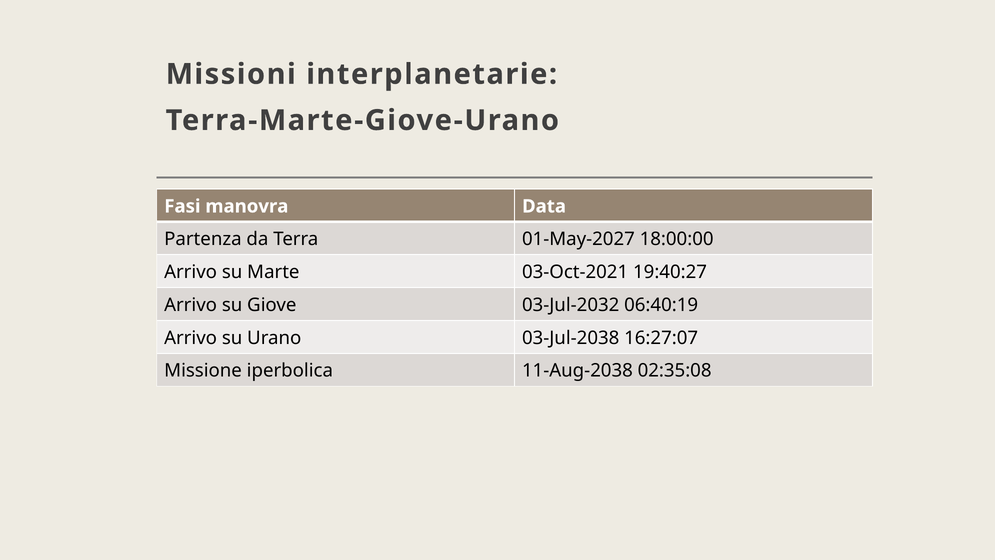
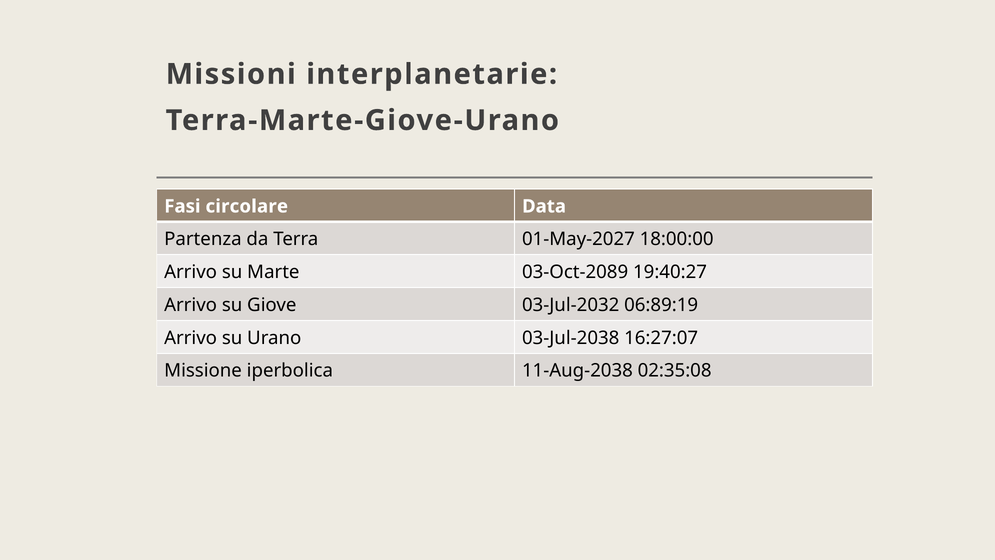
manovra: manovra -> circolare (247, 206)
03-Oct-2021: 03-Oct-2021 -> 03-Oct-2089 (575, 272)
06:40:19: 06:40:19 -> 06:89:19 (661, 305)
